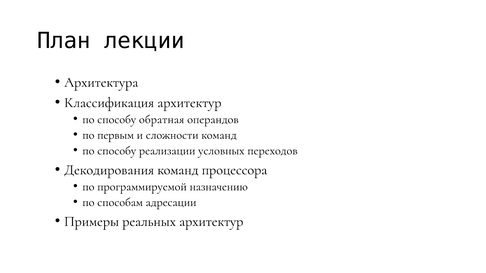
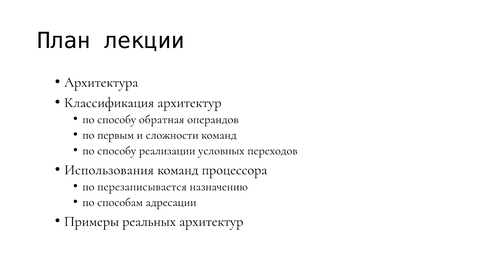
Декодирования: Декодирования -> Использования (109, 170)
программируемой: программируемой -> перезаписывается (142, 187)
